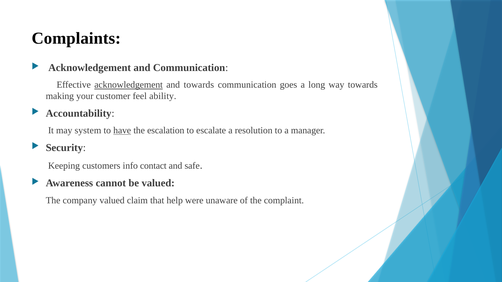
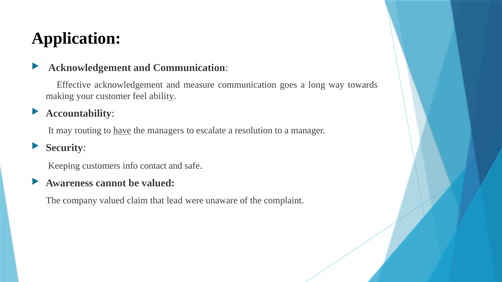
Complaints: Complaints -> Application (76, 38)
acknowledgement underline: present -> none (129, 85)
and towards: towards -> measure (199, 85)
system: system -> routing (88, 131)
escalation: escalation -> managers (166, 131)
help: help -> lead (175, 201)
